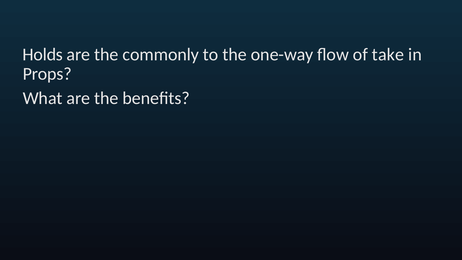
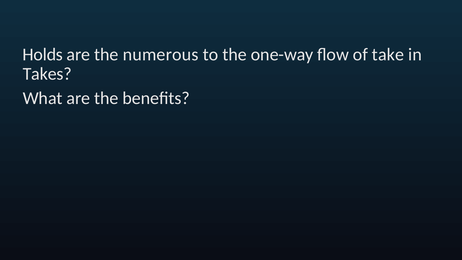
commonly: commonly -> numerous (161, 54)
Props: Props -> Takes (47, 74)
